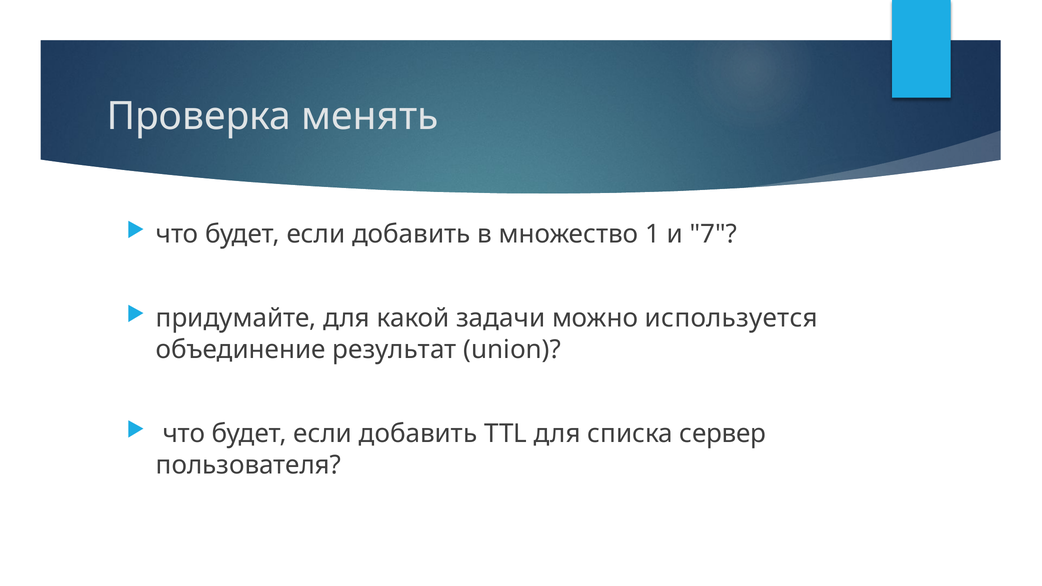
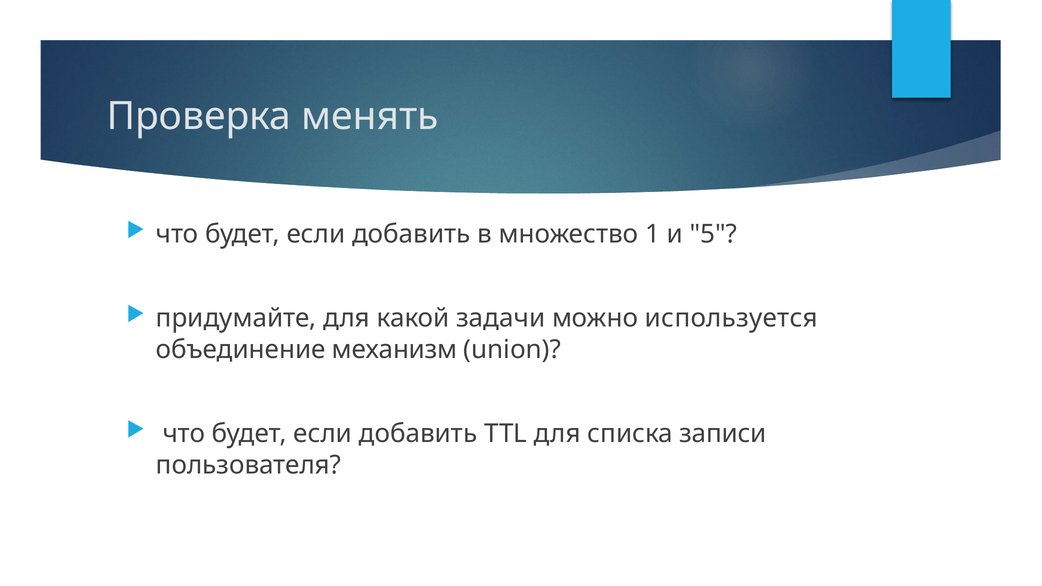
7: 7 -> 5 (713, 234)
результат: результат -> механизм (395, 350)
сервер: сервер -> записи (723, 434)
